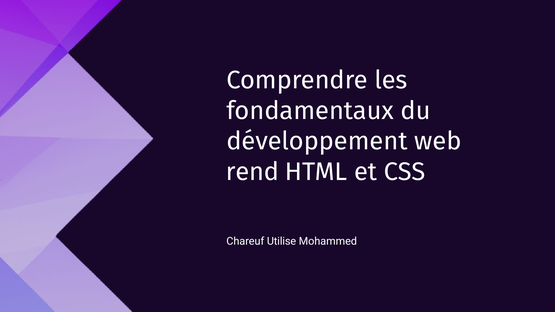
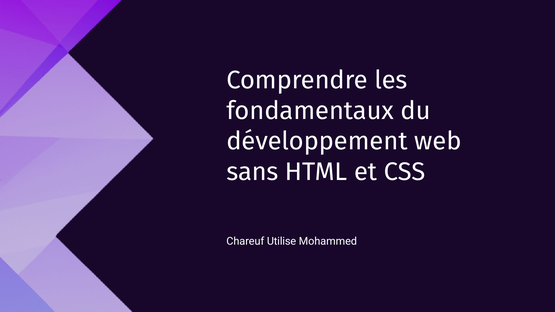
rend: rend -> sans (252, 172)
